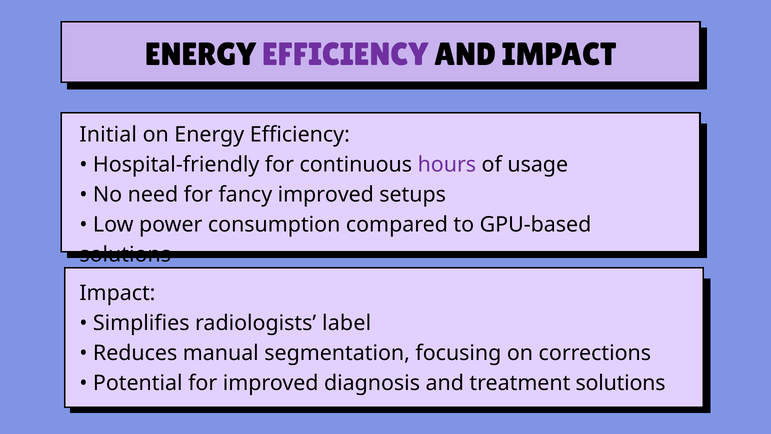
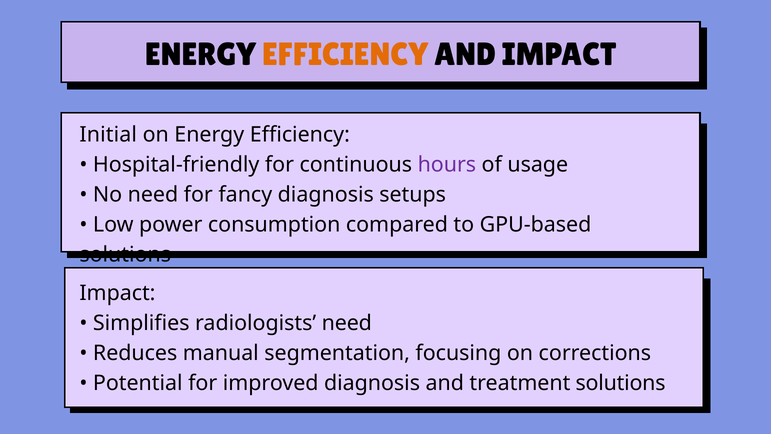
EFFICIENCY colour: purple -> orange (345, 55)
fancy improved: improved -> diagnosis (326, 194)
radiologists label: label -> need (347, 323)
